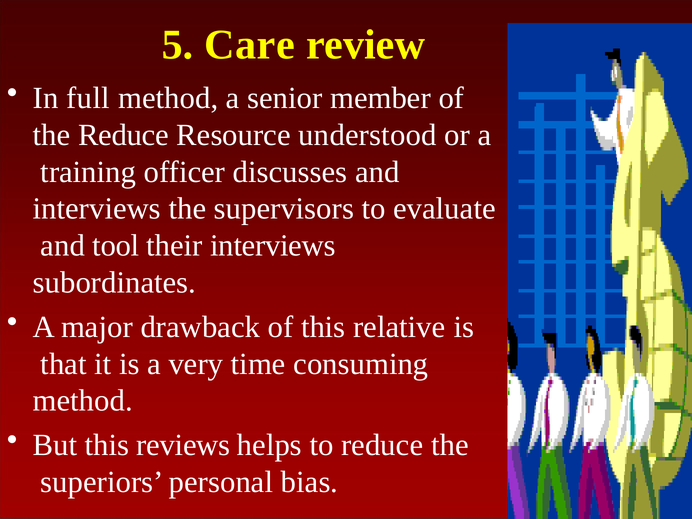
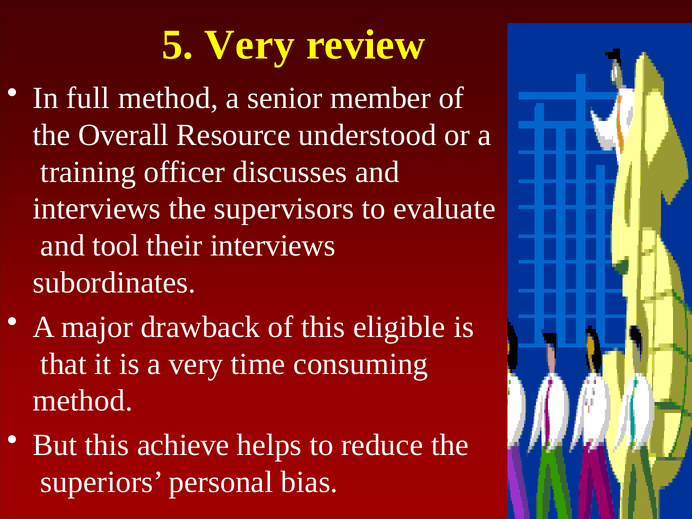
5 Care: Care -> Very (250, 45)
the Reduce: Reduce -> Overall (123, 135)
relative: relative -> eligible (399, 327)
reviews: reviews -> achieve (183, 445)
